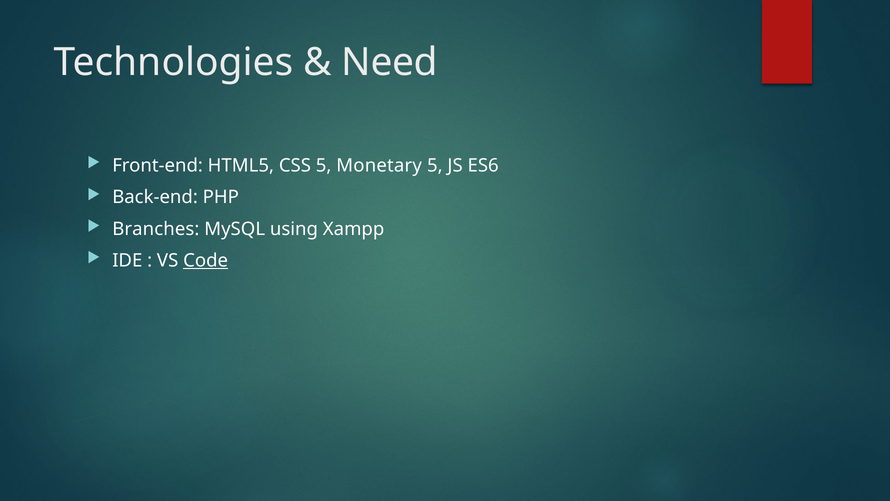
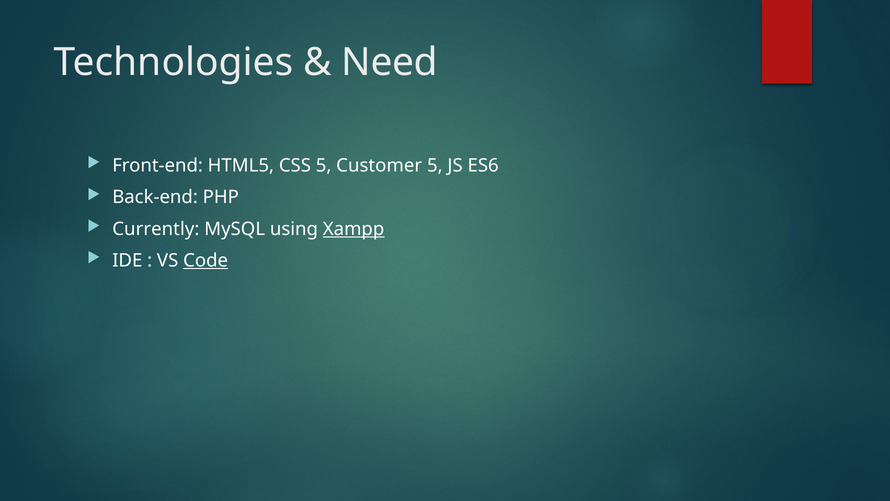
Monetary: Monetary -> Customer (379, 166)
Branches: Branches -> Currently (156, 229)
Xampp underline: none -> present (354, 229)
